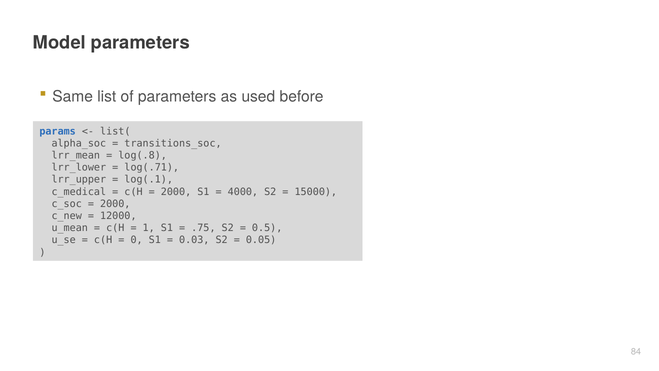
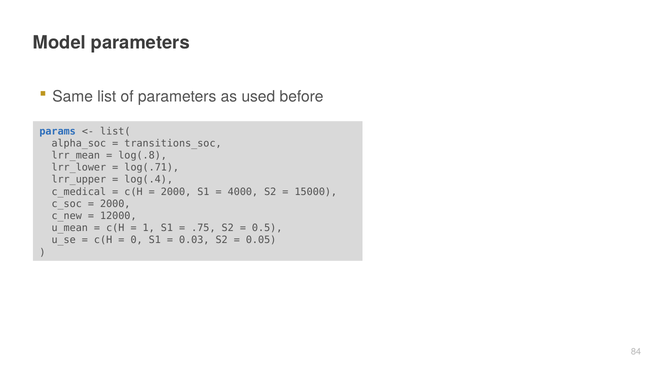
log(.1: log(.1 -> log(.4 (149, 179)
